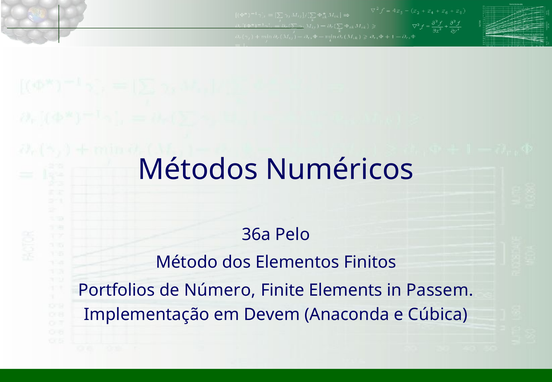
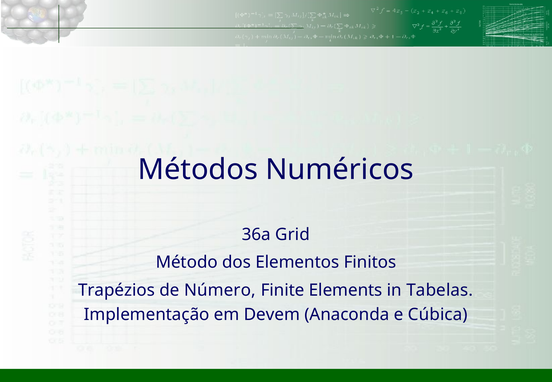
Pelo: Pelo -> Grid (293, 235)
Portfolios: Portfolios -> Trapézios (117, 290)
Passem: Passem -> Tabelas (440, 290)
